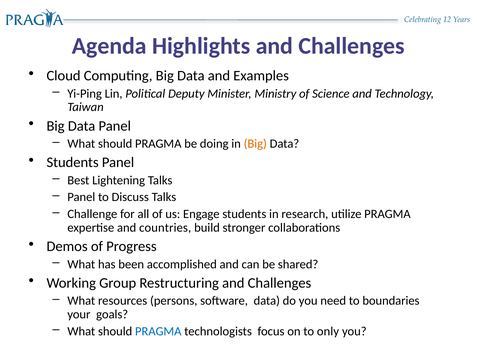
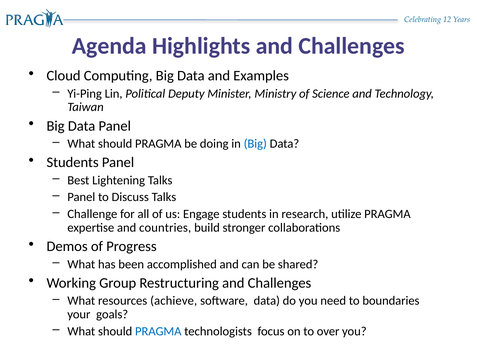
Big colour: orange -> blue (255, 144)
persons: persons -> achieve (174, 301)
only: only -> over (328, 331)
